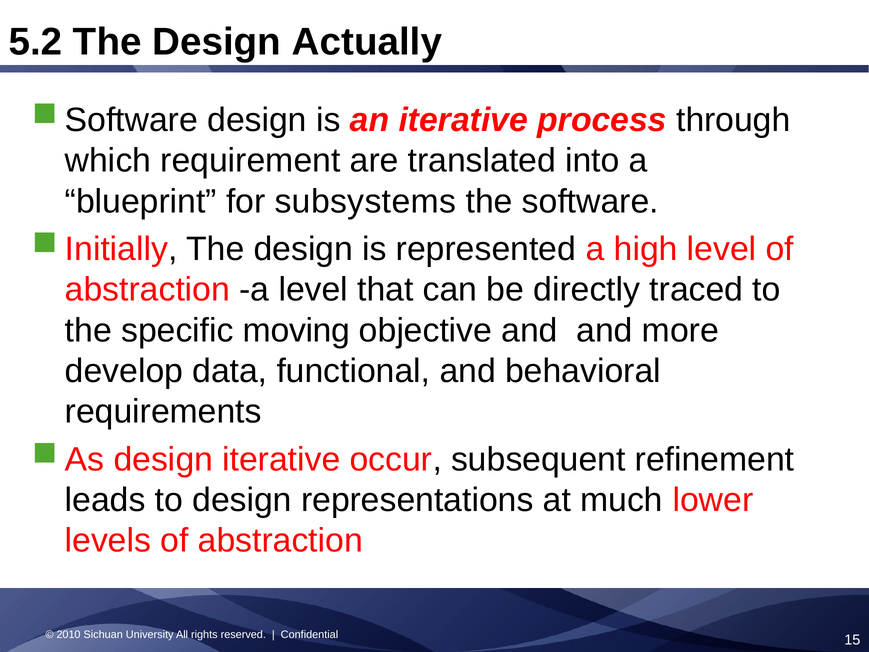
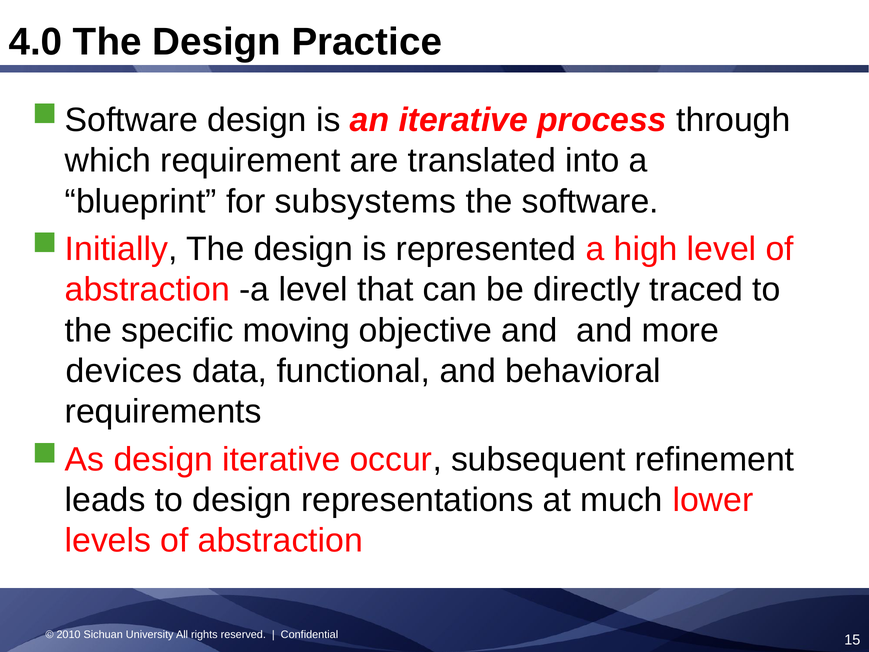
5.2: 5.2 -> 4.0 (35, 42)
Actually: Actually -> Practice (367, 42)
develop: develop -> devices (124, 371)
